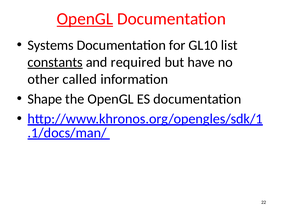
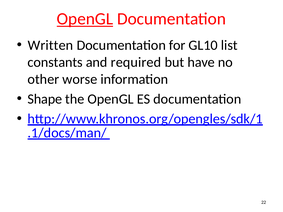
Systems: Systems -> Written (50, 45)
constants underline: present -> none (55, 62)
called: called -> worse (80, 79)
